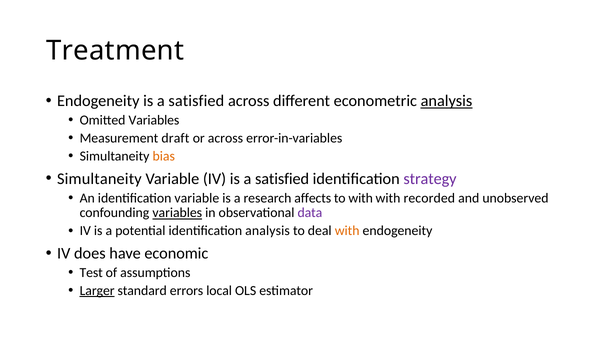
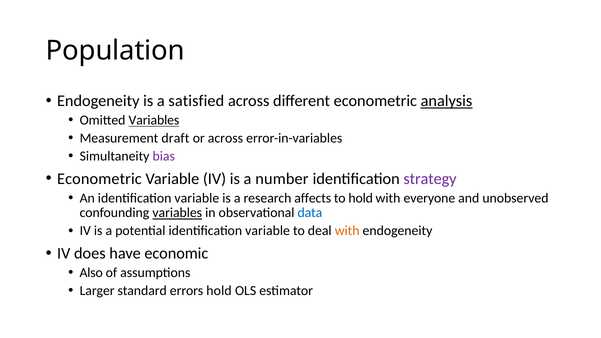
Treatment: Treatment -> Population (115, 50)
Variables underline: none -> present (154, 120)
bias colour: orange -> purple (164, 156)
Simultaneity: Simultaneity -> Econometric (99, 179)
IV is a satisfied: satisfied -> number (282, 179)
to with: with -> hold (361, 198)
recorded: recorded -> everyone (429, 198)
data colour: purple -> blue (310, 213)
potential identification analysis: analysis -> variable (268, 231)
Test: Test -> Also (91, 273)
Larger underline: present -> none (97, 291)
errors local: local -> hold (219, 291)
